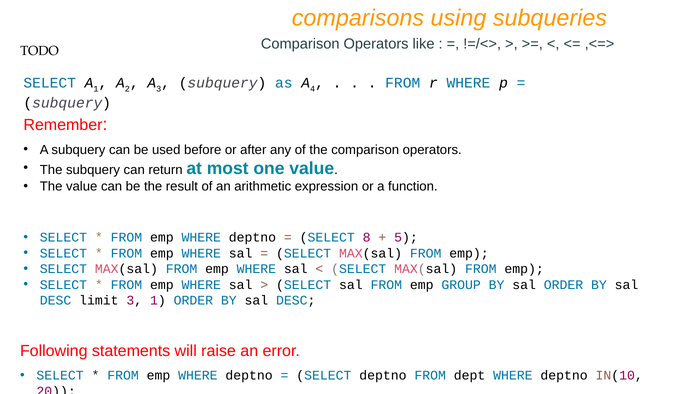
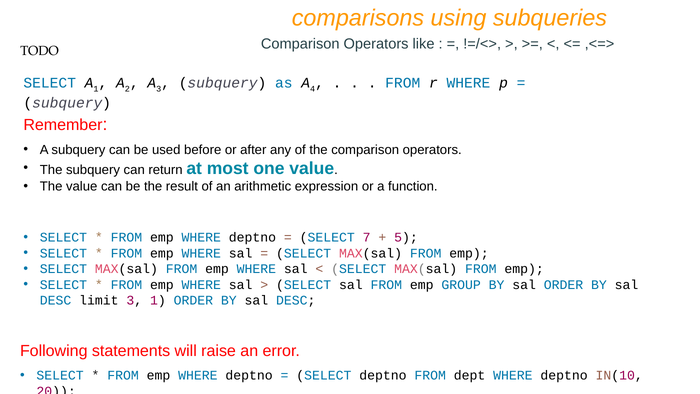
8: 8 -> 7 (367, 237)
